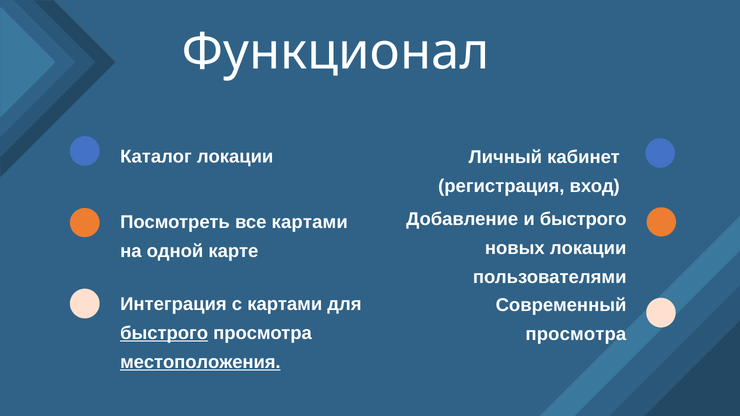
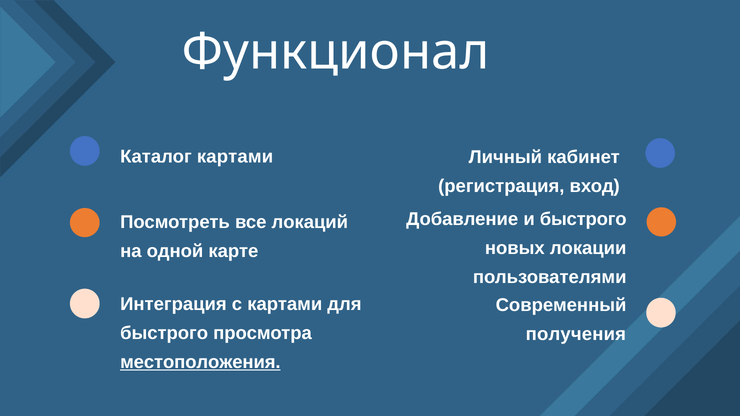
Каталог локации: локации -> картами (235, 157)
все картами: картами -> локаций (310, 222)
быстрого underline: present -> none (164, 333)
просмотра: просмотра -> получения (576, 334)
